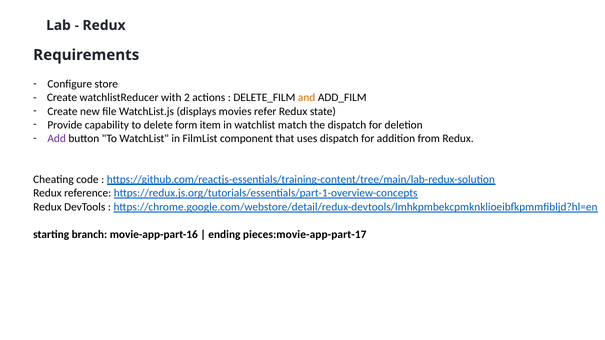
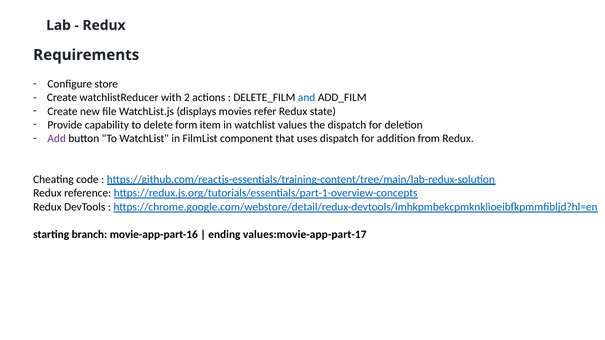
and colour: orange -> blue (307, 98)
match: match -> values (293, 125)
pieces:movie-app-part-17: pieces:movie-app-part-17 -> values:movie-app-part-17 (305, 235)
